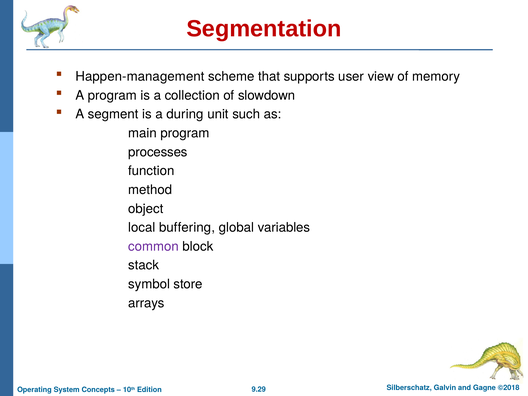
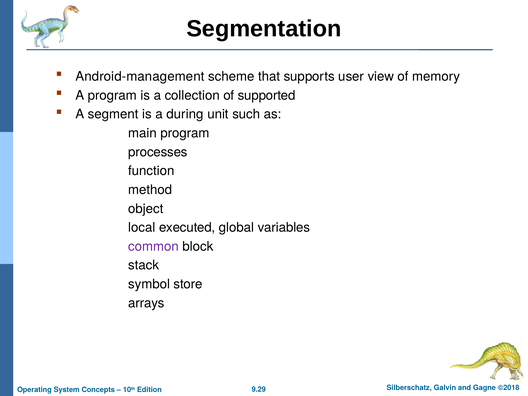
Segmentation colour: red -> black (264, 29)
Happen-management: Happen-management -> Android-management (140, 77)
slowdown: slowdown -> supported (267, 95)
buffering: buffering -> executed (187, 228)
